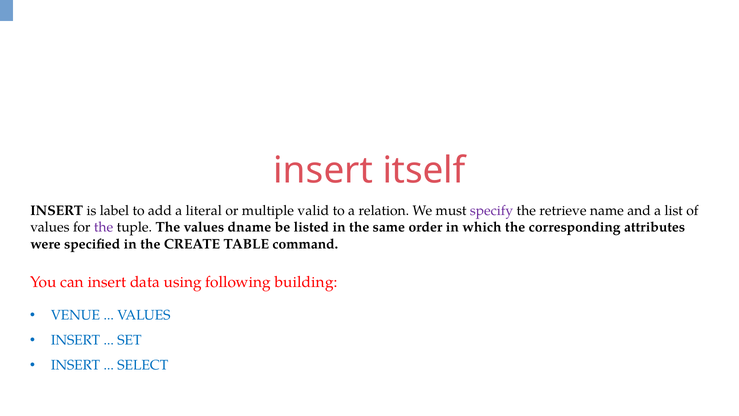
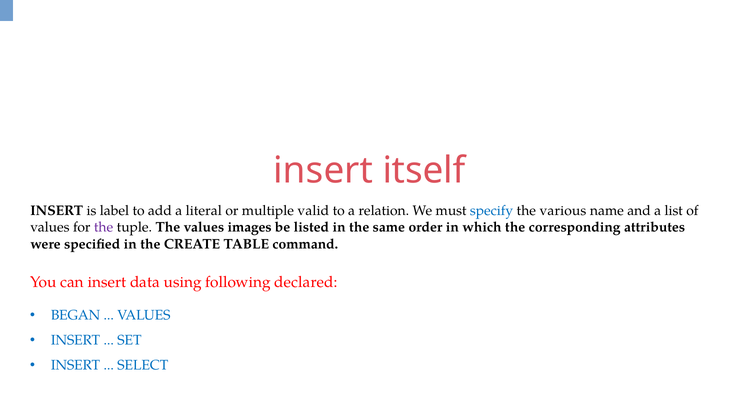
specify colour: purple -> blue (492, 211)
retrieve: retrieve -> various (563, 211)
dname: dname -> images (250, 227)
building: building -> declared (306, 282)
VENUE: VENUE -> BEGAN (76, 315)
